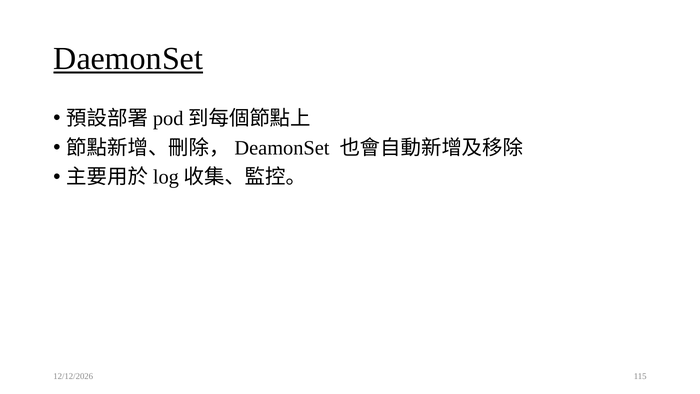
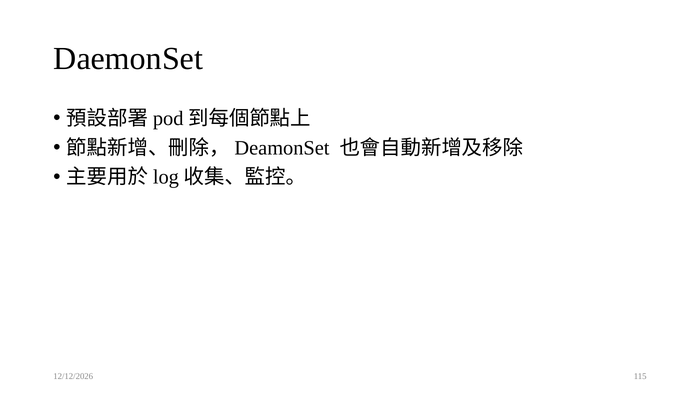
DaemonSet underline: present -> none (128, 59)
